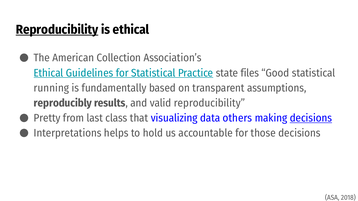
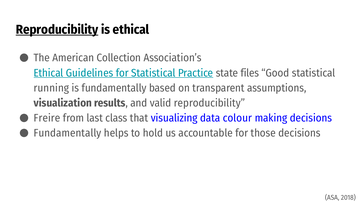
reproducibly: reproducibly -> visualization (63, 103)
Pretty: Pretty -> Freire (47, 118)
others: others -> colour (237, 118)
decisions underline: present -> none (311, 118)
Interpretations: Interpretations -> Fundamentally (68, 133)
